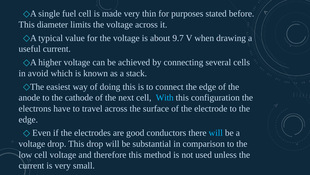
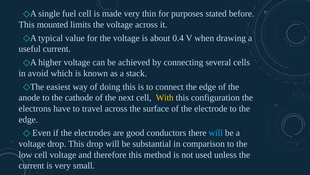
diameter: diameter -> mounted (52, 25)
9.7: 9.7 -> 0.4 (178, 38)
With colour: light blue -> yellow (165, 97)
